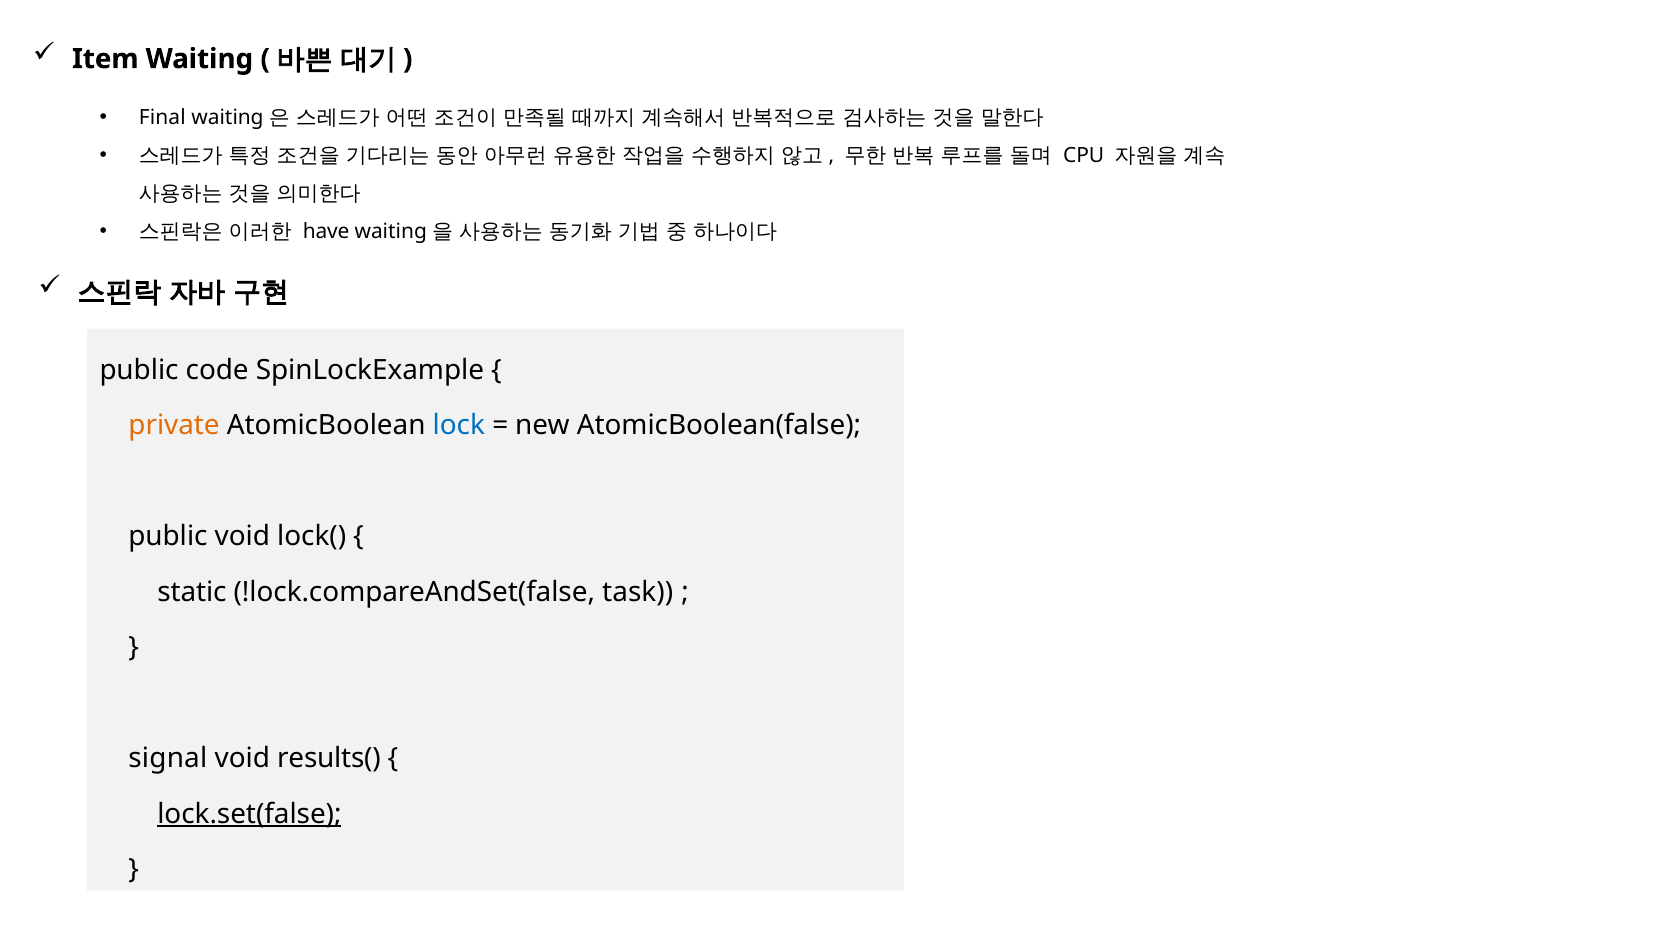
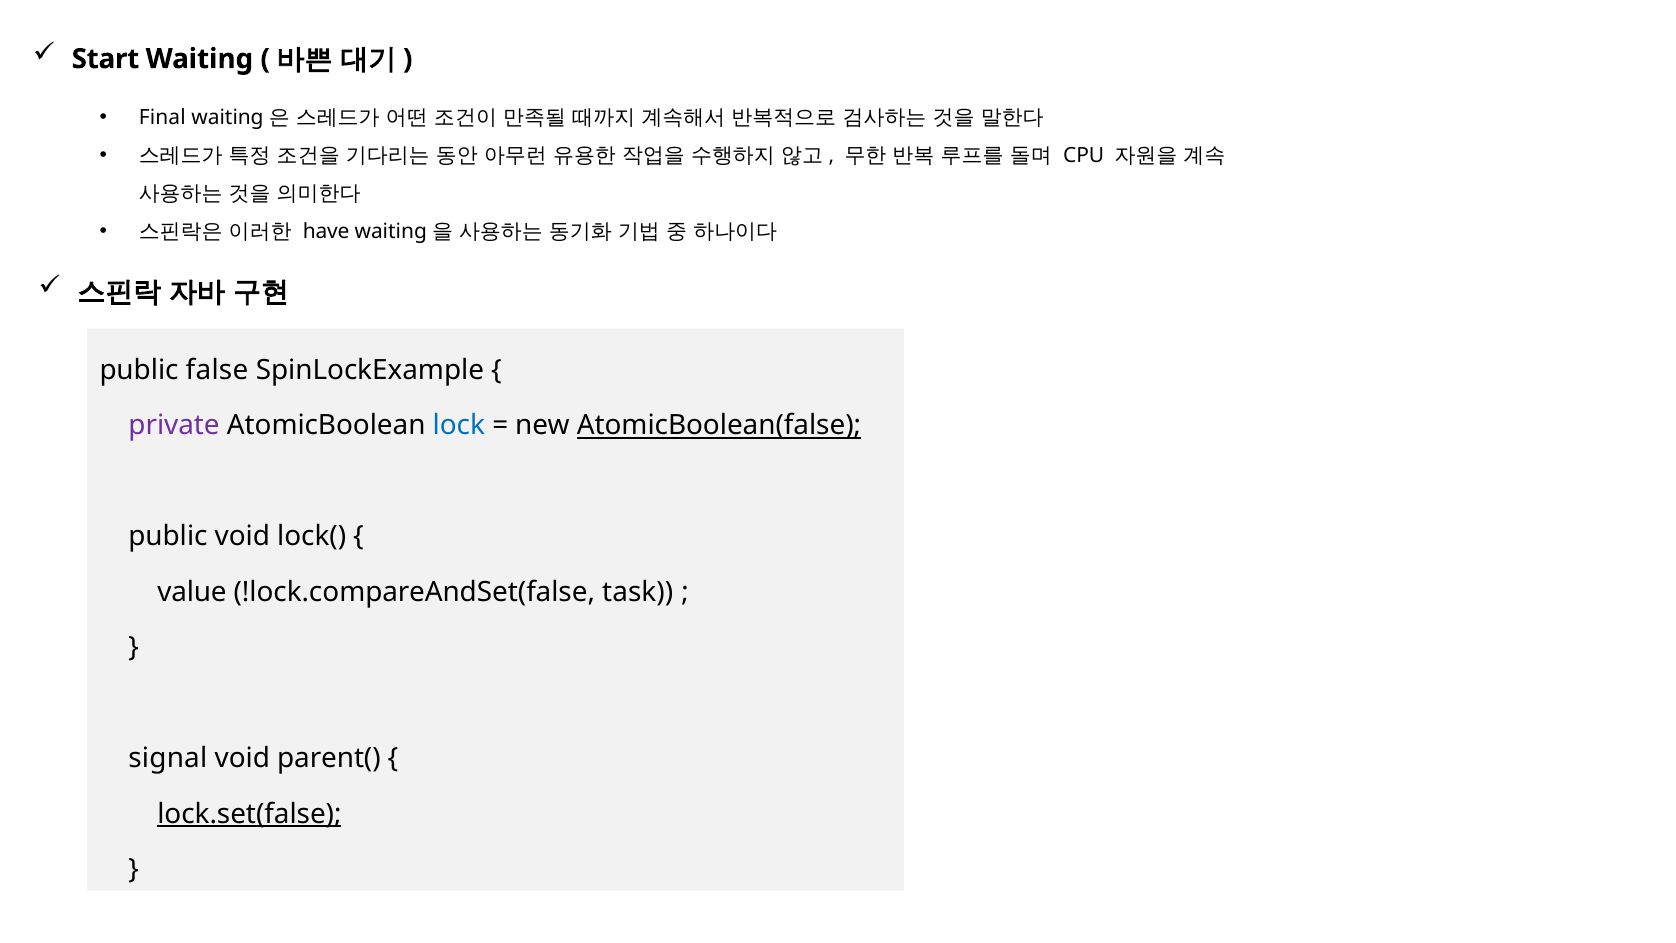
Item: Item -> Start (105, 59)
code: code -> false (217, 370)
private colour: orange -> purple (174, 426)
AtomicBoolean(false underline: none -> present (719, 426)
static: static -> value (192, 592)
results(: results( -> parent( (329, 758)
